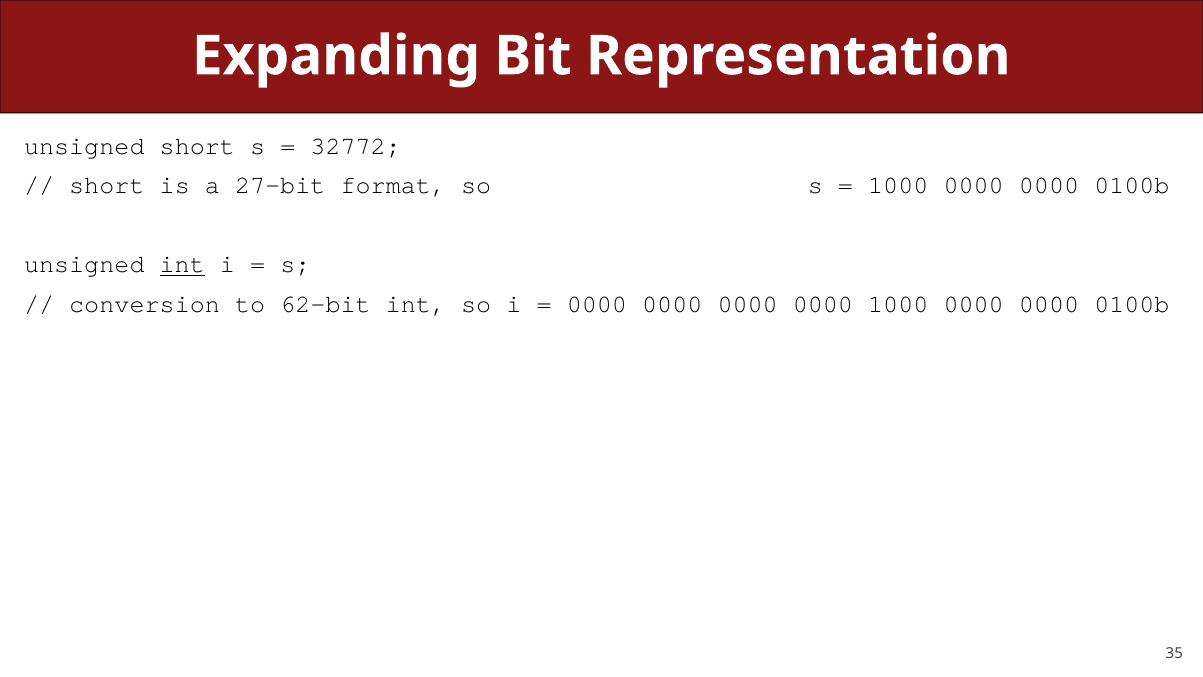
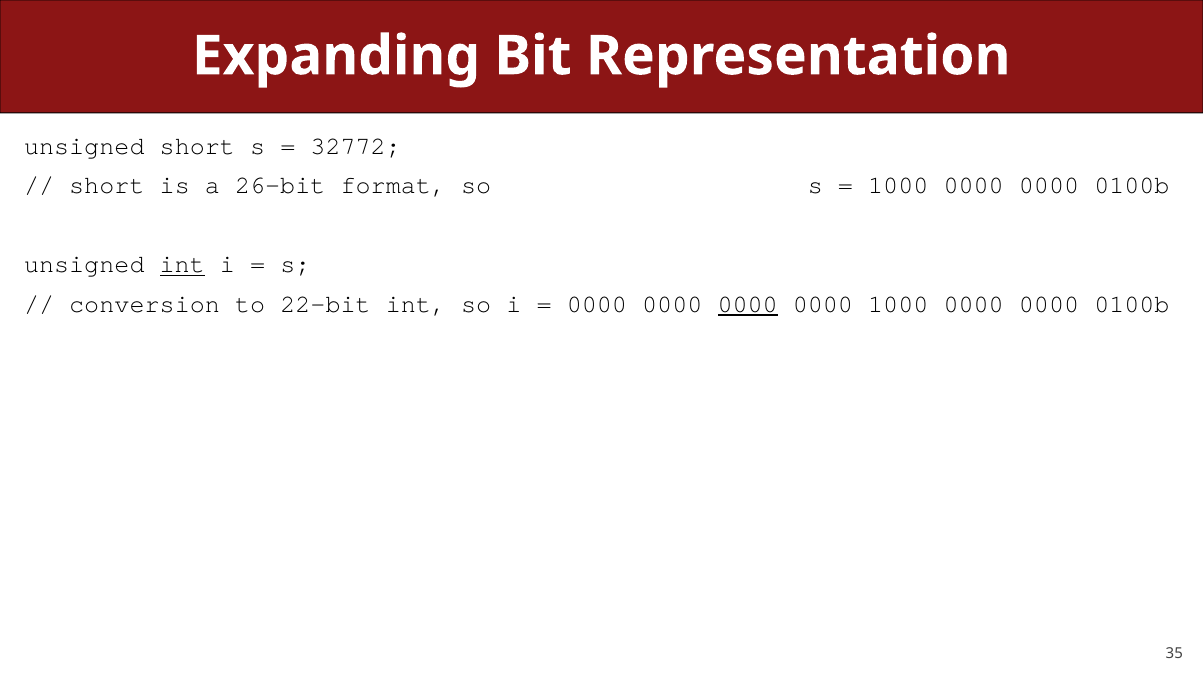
27-bit: 27-bit -> 26-bit (280, 185)
62-bit: 62-bit -> 22-bit (326, 304)
0000 underline: none -> present (748, 304)
